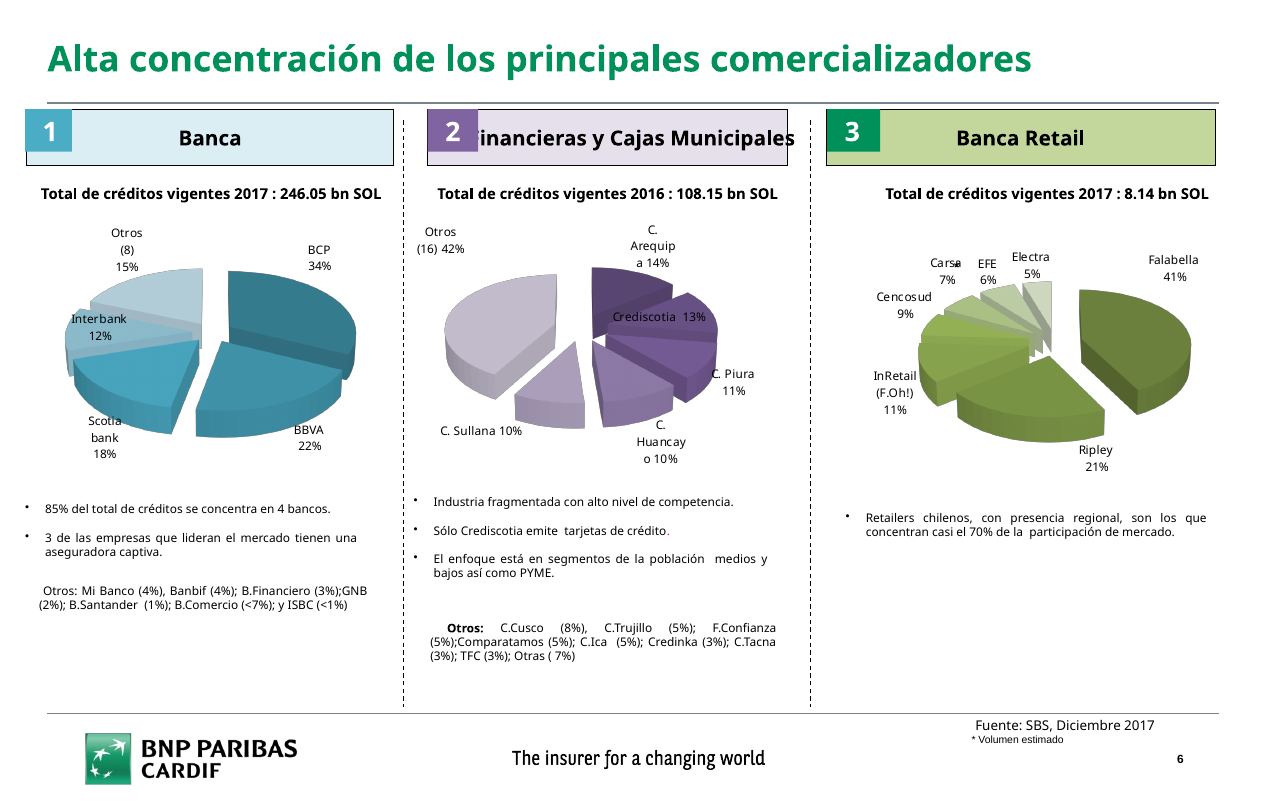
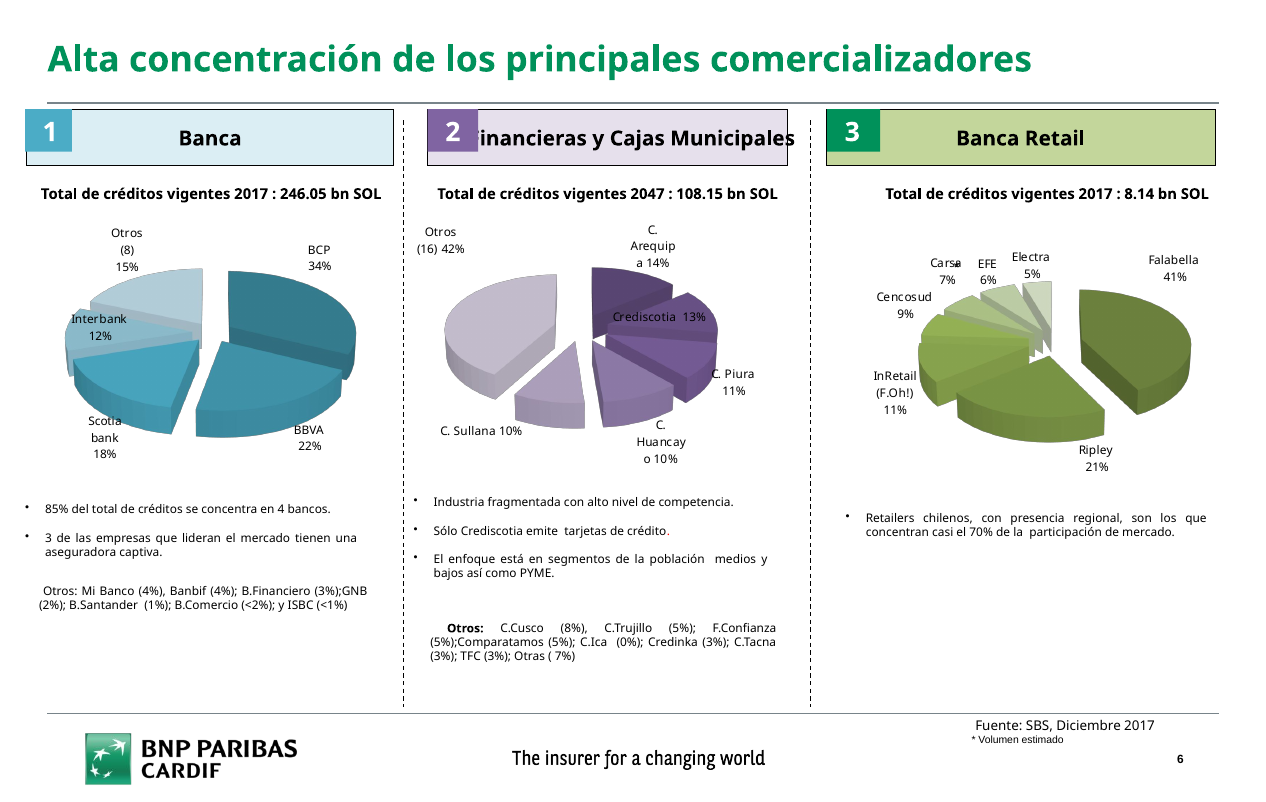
2016: 2016 -> 2047 (647, 194)
<7%: <7% -> <2% (258, 605)
C.Ica 5%: 5% -> 0% (630, 642)
